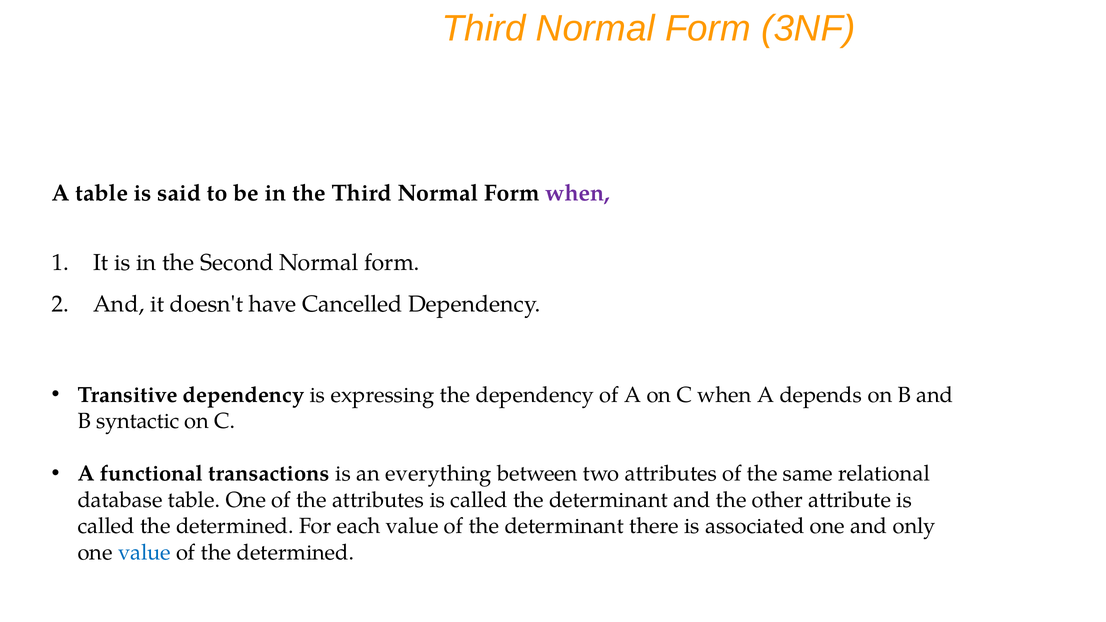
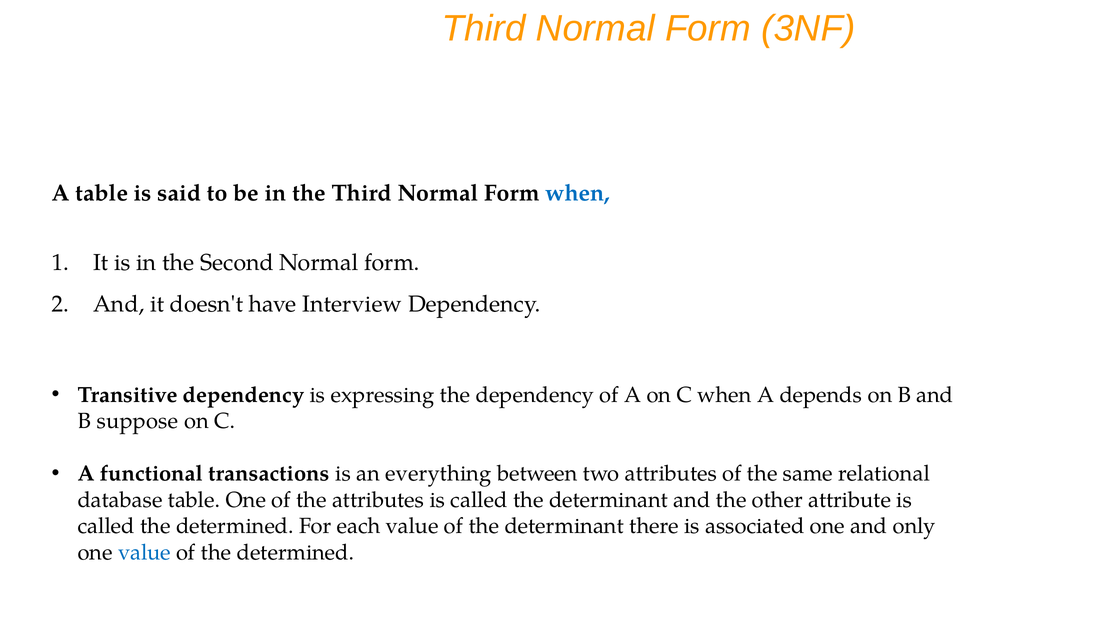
when colour: purple -> blue (578, 193)
Cancelled: Cancelled -> Interview (352, 304)
syntactic: syntactic -> suppose (138, 421)
